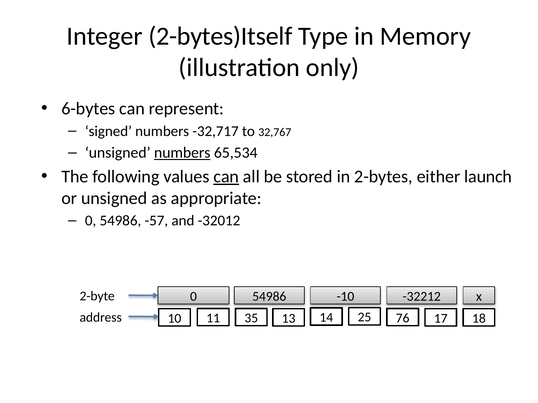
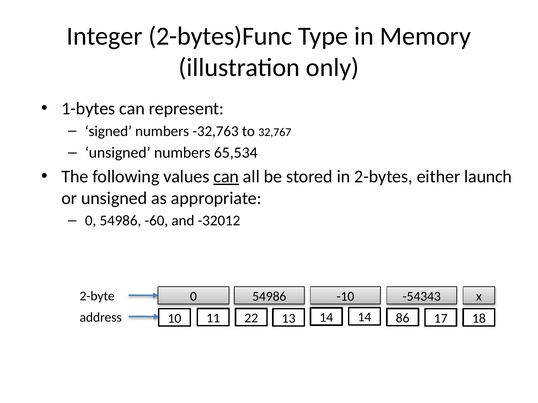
2-bytes)Itself: 2-bytes)Itself -> 2-bytes)Func (220, 36)
6-bytes: 6-bytes -> 1-bytes (88, 109)
-32,717: -32,717 -> -32,763 (216, 131)
numbers underline: present -> none (182, 153)
-57: -57 -> -60 (156, 221)
-32212: -32212 -> -54343 (422, 297)
76: 76 -> 86 (403, 318)
35: 35 -> 22 (251, 318)
14 25: 25 -> 14 (364, 318)
